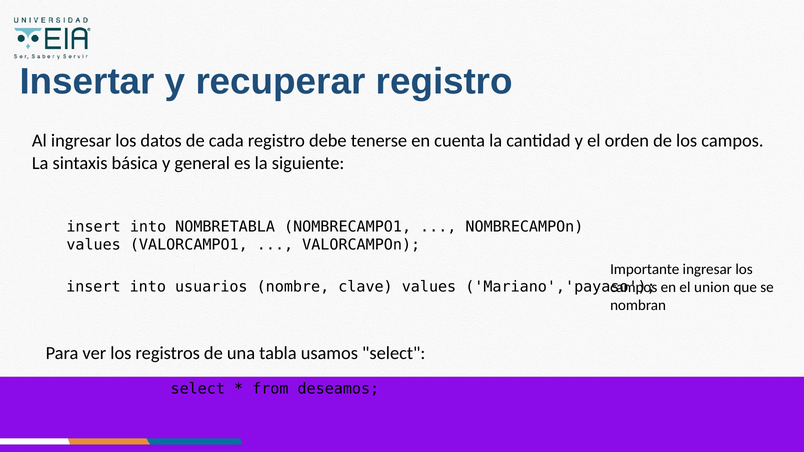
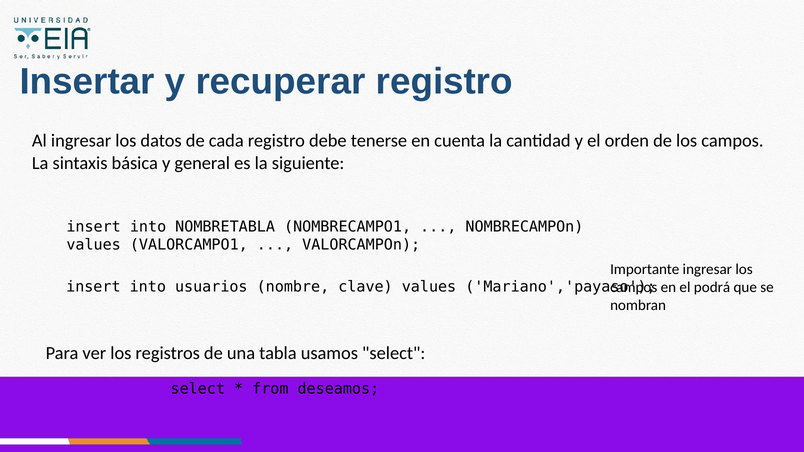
union: union -> podrá (712, 287)
